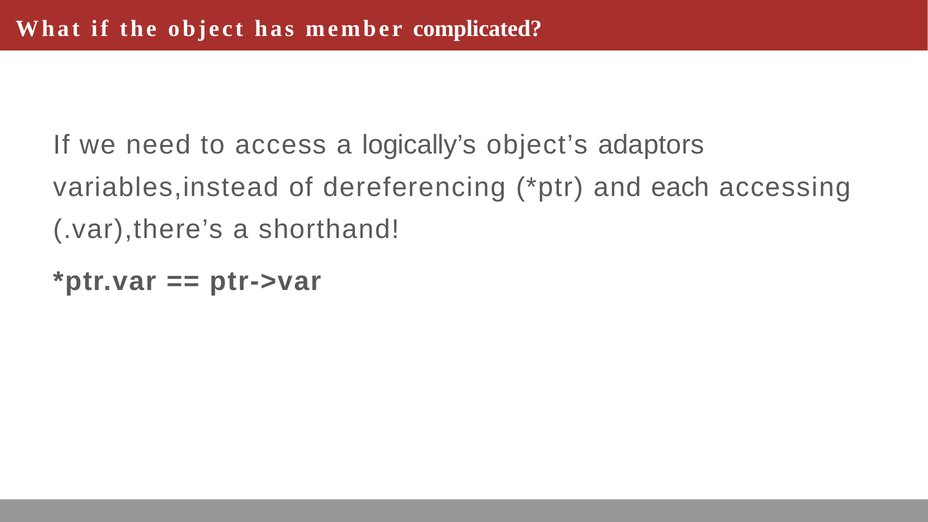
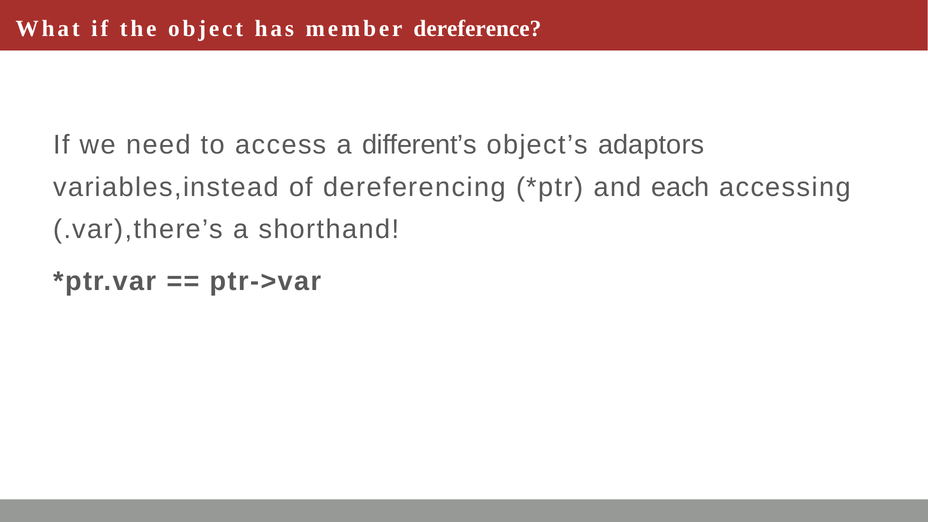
complicated: complicated -> dereference (477, 28)
logically’s: logically’s -> different’s (419, 145)
